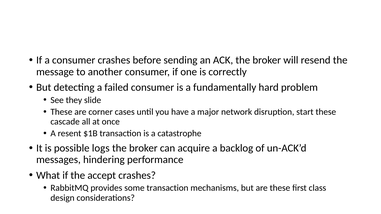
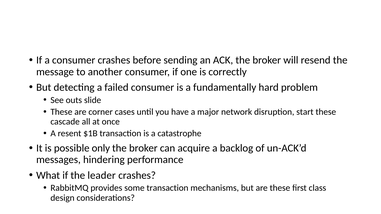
they: they -> outs (74, 100)
logs: logs -> only (101, 148)
accept: accept -> leader (102, 176)
